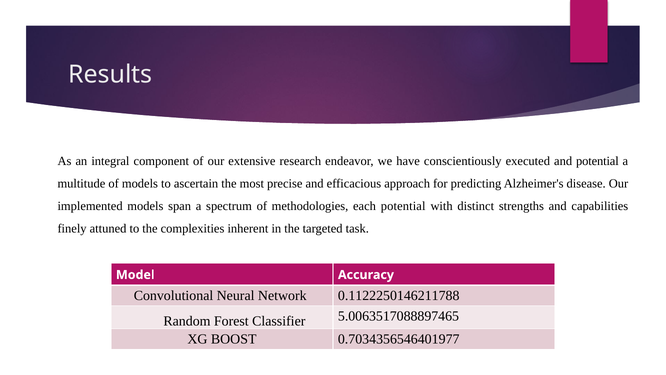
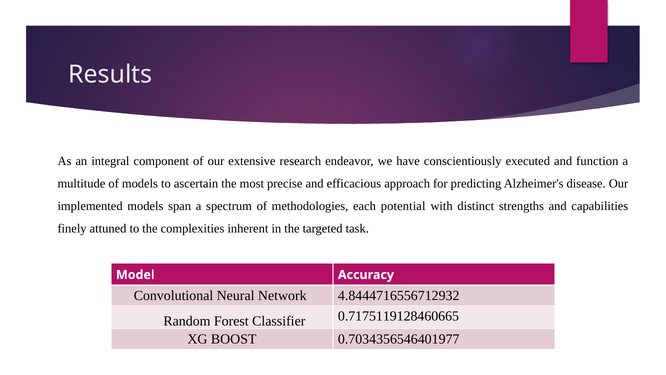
and potential: potential -> function (597, 161)
0.1122250146211788: 0.1122250146211788 -> 4.8444716556712932 (399, 295)
5.0063517088897465: 5.0063517088897465 -> 0.7175119128460665 (398, 316)
